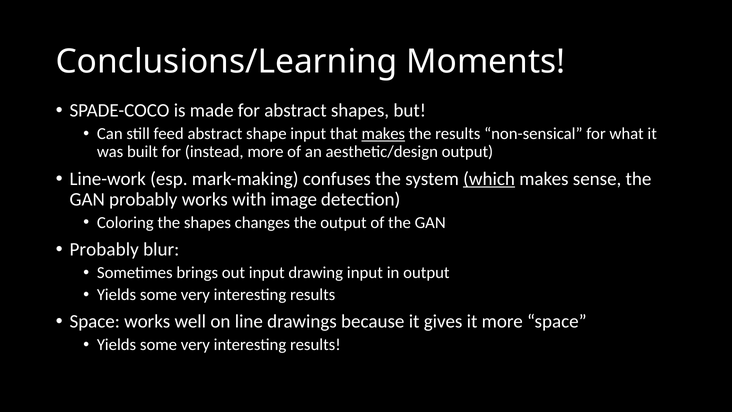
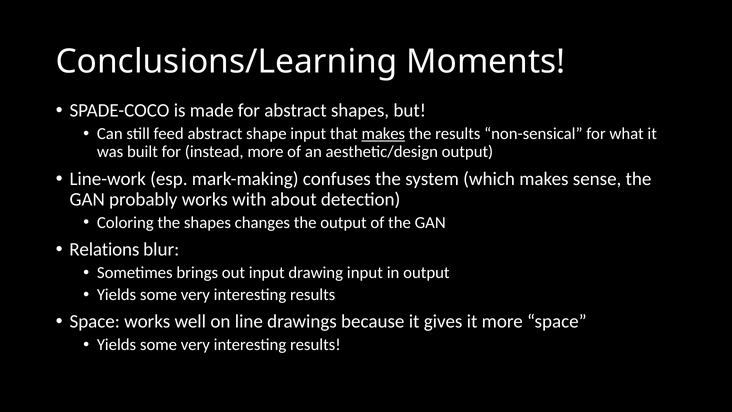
which underline: present -> none (489, 179)
image: image -> about (294, 199)
Probably: Probably -> Relations (104, 249)
